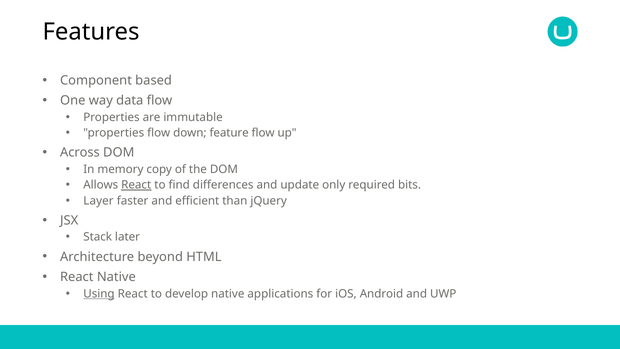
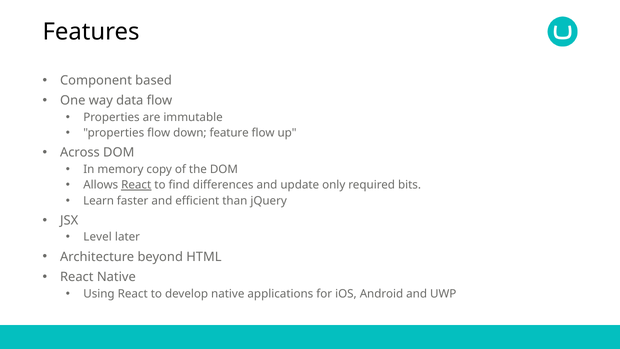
Layer: Layer -> Learn (99, 201)
Stack: Stack -> Level (98, 237)
Using underline: present -> none (99, 293)
